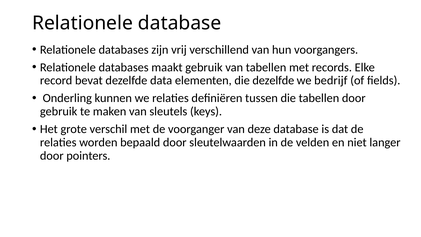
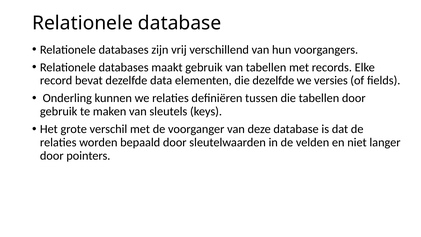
bedrijf: bedrijf -> versies (331, 81)
